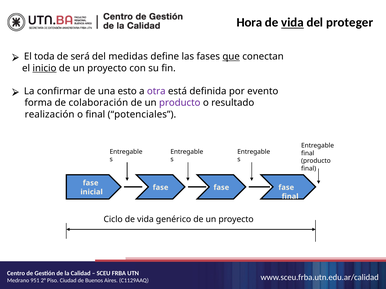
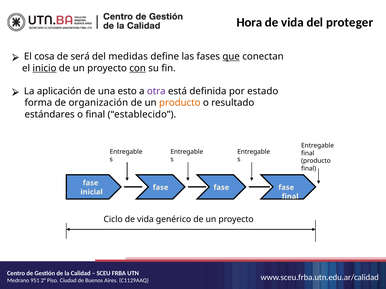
vida underline: present -> none (292, 23)
toda: toda -> cosa (44, 57)
con underline: none -> present (138, 68)
confirmar: confirmar -> aplicación (59, 91)
evento: evento -> estado (263, 91)
colaboración: colaboración -> organización (98, 103)
producto colour: purple -> orange (180, 103)
realización: realización -> estándares (50, 115)
potenciales: potenciales -> establecido (142, 115)
